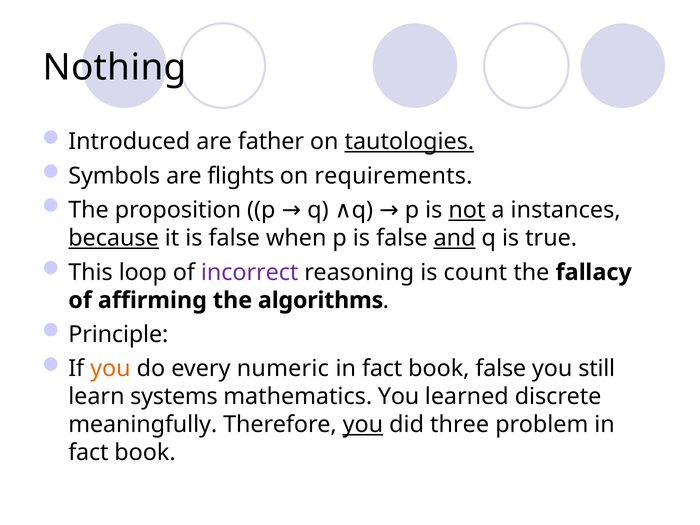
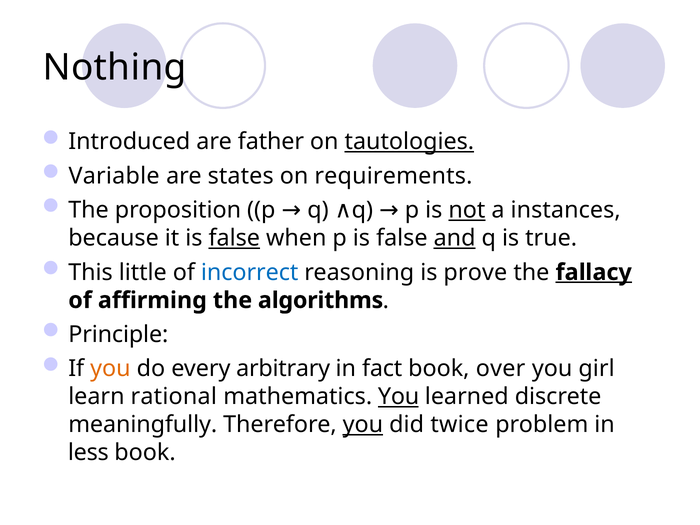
Symbols: Symbols -> Variable (114, 176)
flights: flights -> states (241, 176)
because underline: present -> none (114, 238)
false underline: none -> present (234, 238)
loop: loop -> little (143, 272)
incorrect colour: purple -> blue (250, 272)
count: count -> prove (475, 272)
fallacy underline: none -> present (594, 272)
numeric: numeric -> arbitrary (283, 369)
book false: false -> over (501, 369)
still: still -> girl (597, 369)
systems: systems -> rational (174, 397)
You underline: none -> present (399, 397)
three: three -> twice (460, 425)
fact: fact -> less (88, 453)
